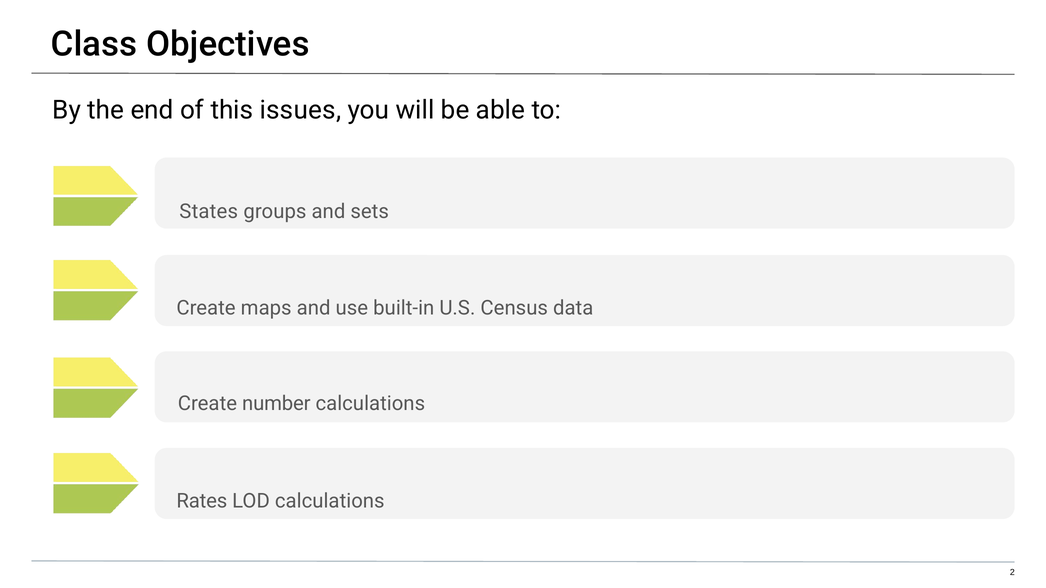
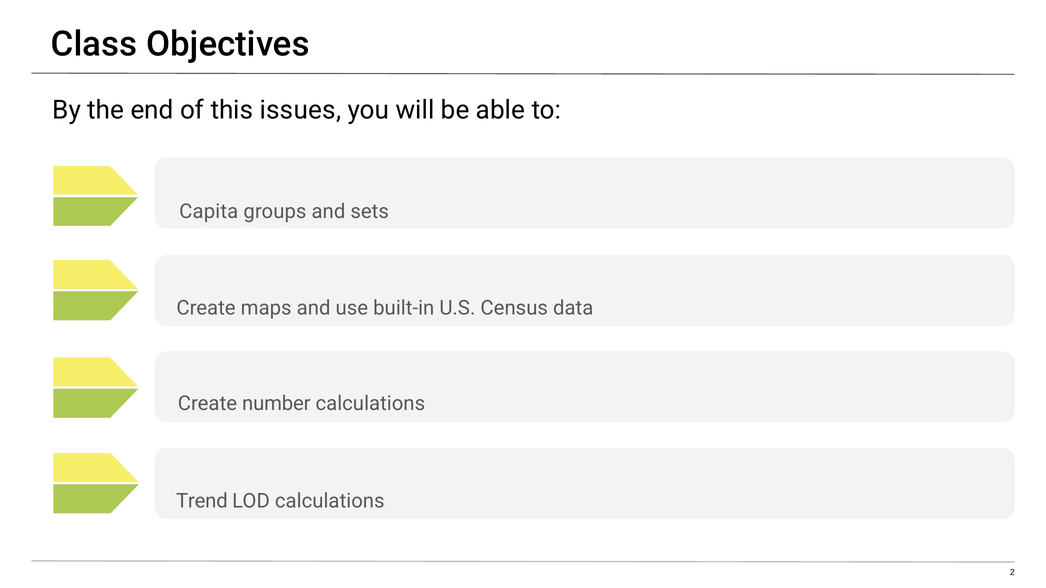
States: States -> Capita (209, 212)
Rates: Rates -> Trend (202, 501)
